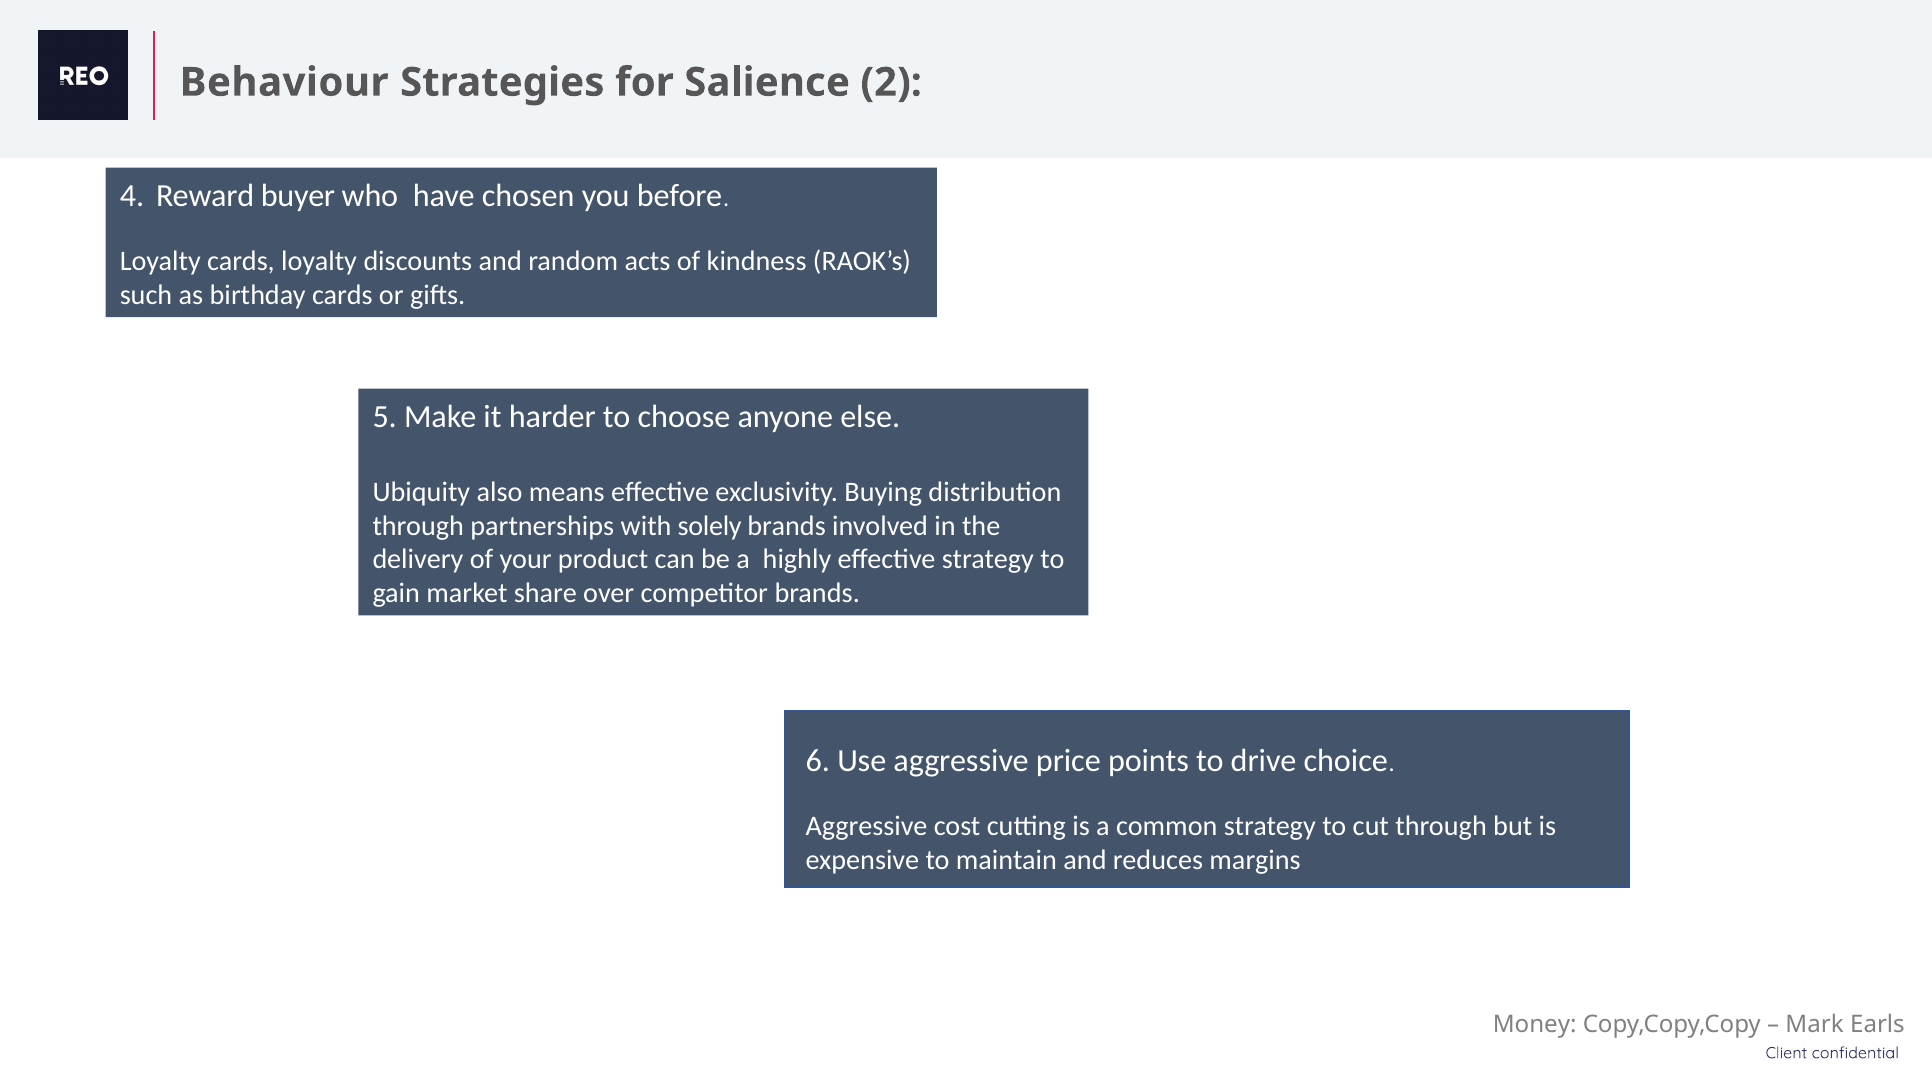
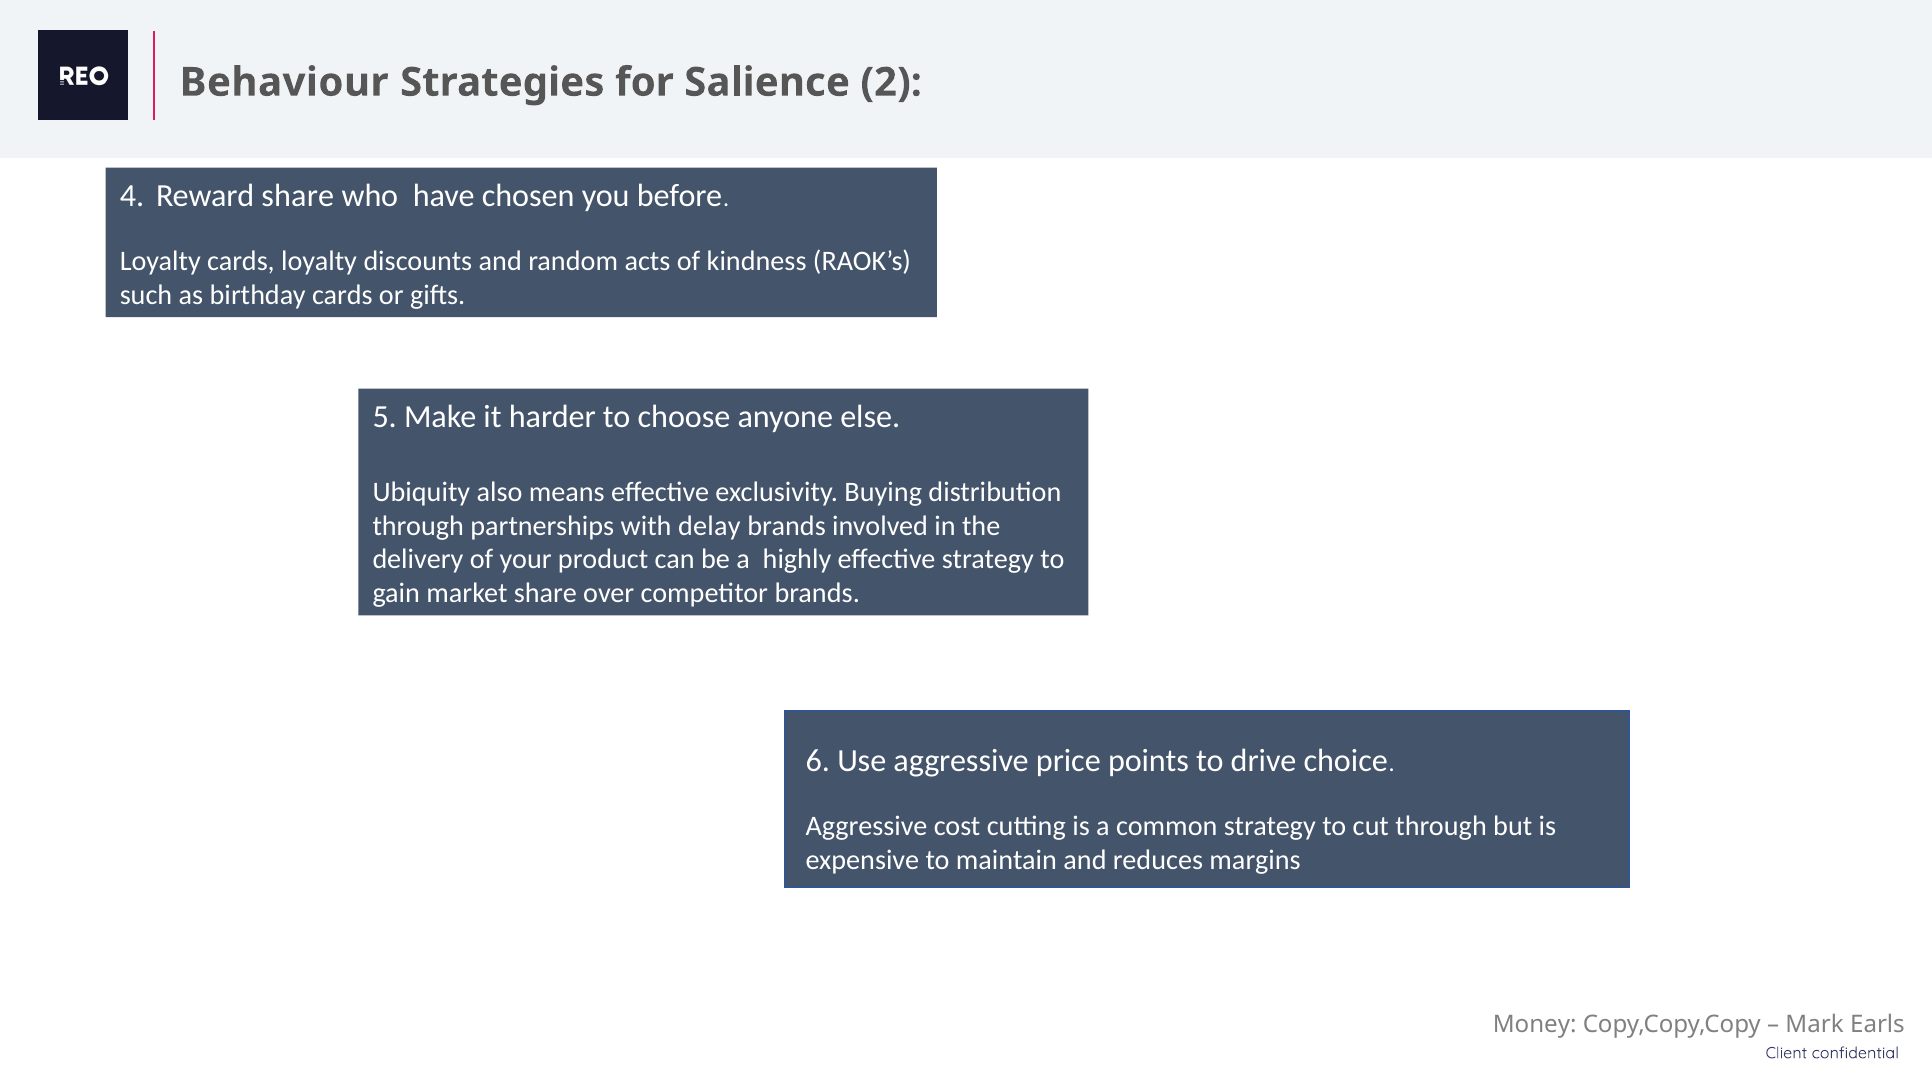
Reward buyer: buyer -> share (298, 196)
solely: solely -> delay (709, 526)
